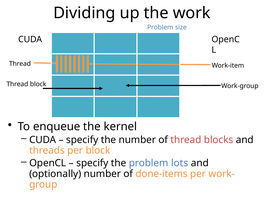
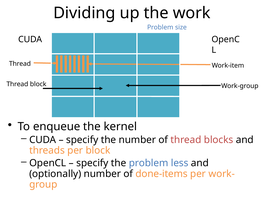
lots: lots -> less (180, 163)
